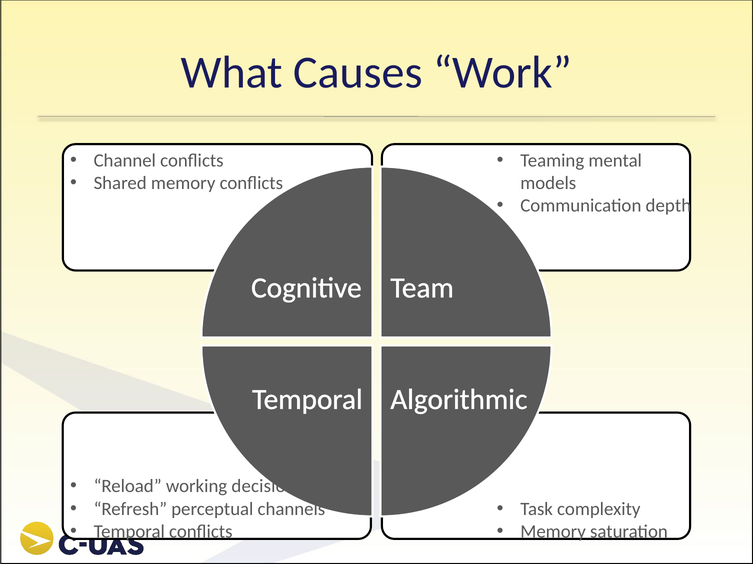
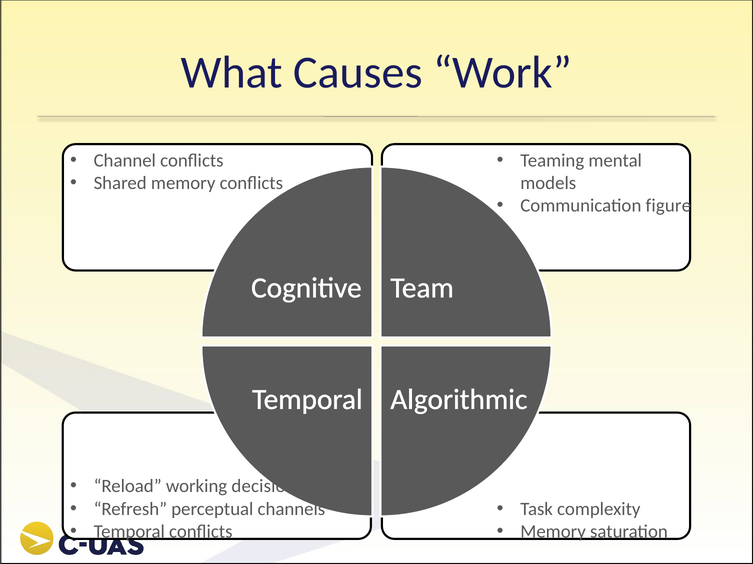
depth: depth -> figure (668, 206)
